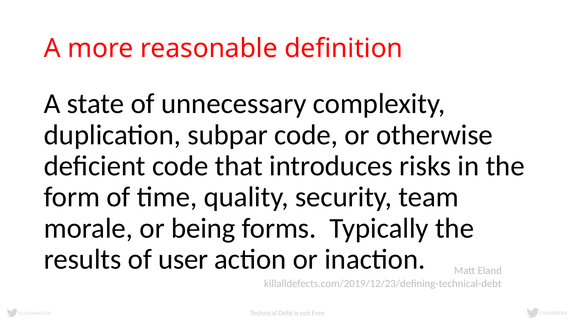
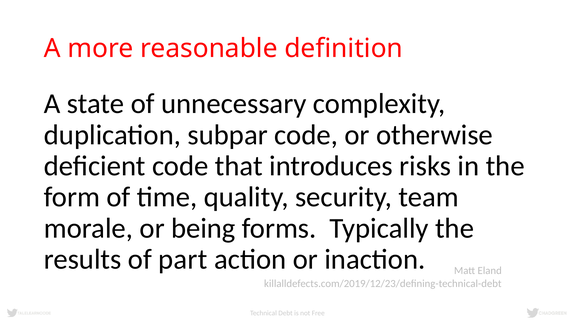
user: user -> part (183, 259)
